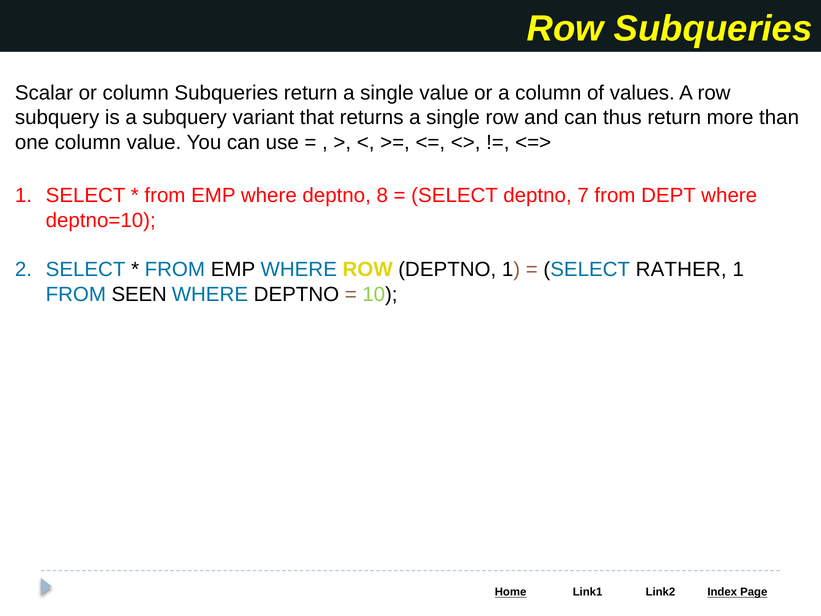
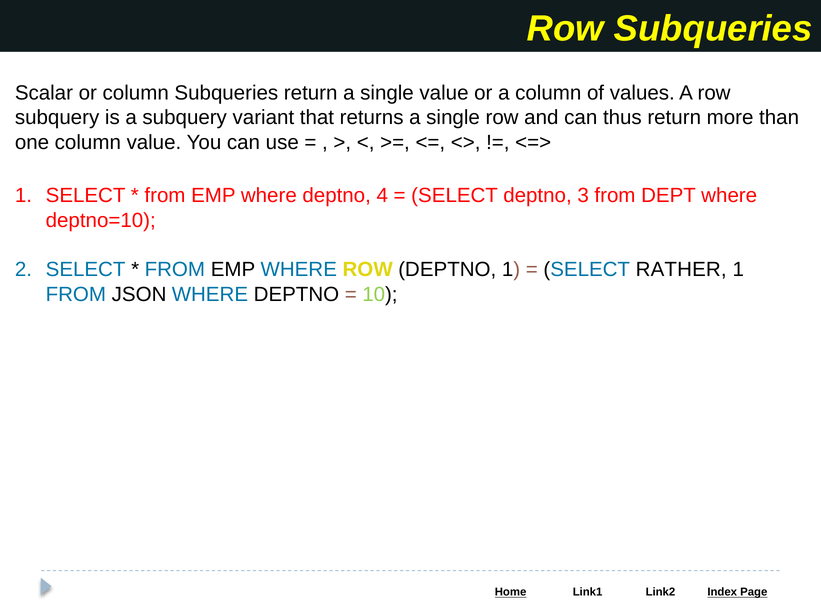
8: 8 -> 4 (382, 196)
7: 7 -> 3 (583, 196)
SEEN: SEEN -> JSON (139, 294)
